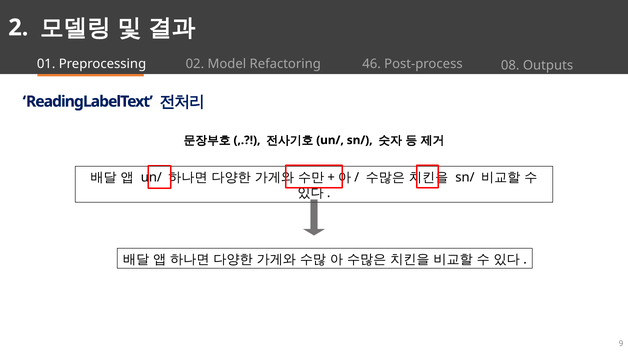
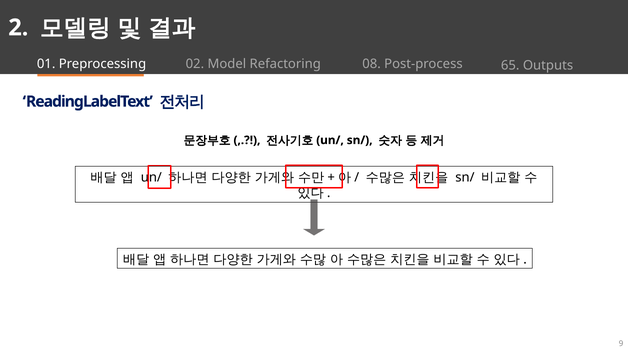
46: 46 -> 08 (372, 64)
08: 08 -> 65 (510, 65)
